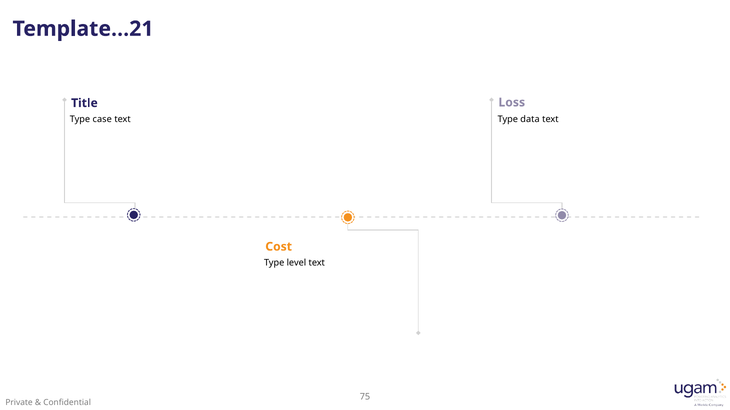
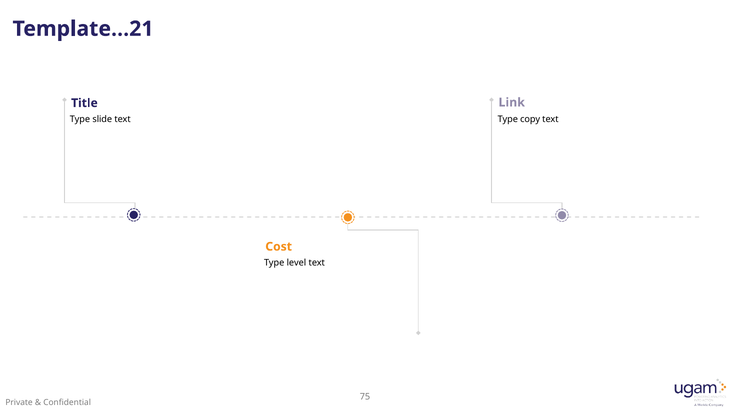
Loss: Loss -> Link (512, 103)
case: case -> slide (102, 119)
data: data -> copy (530, 119)
